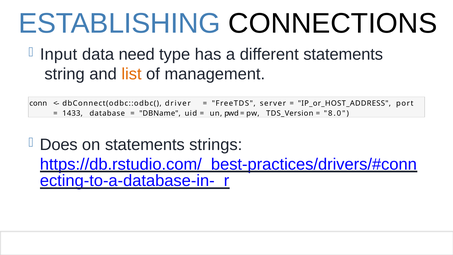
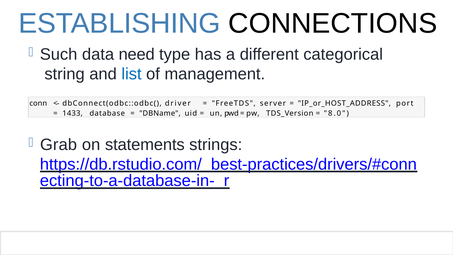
Input: Input -> Such (59, 54)
different statements: statements -> categorical (343, 54)
list colour: orange -> blue (132, 74)
Does: Does -> Grab (59, 145)
